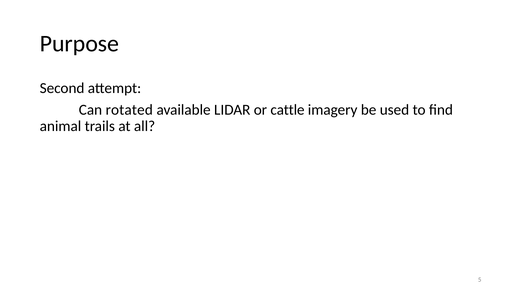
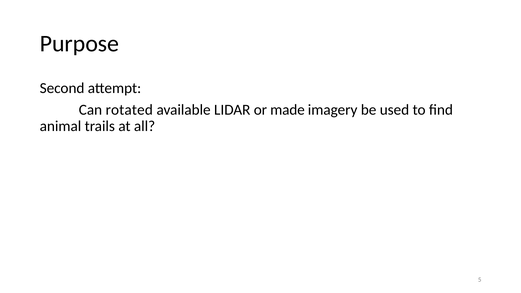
cattle: cattle -> made (287, 110)
